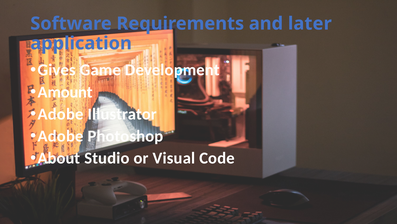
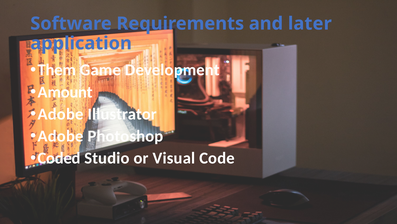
Gives: Gives -> Them (57, 70)
About: About -> Coded (59, 158)
